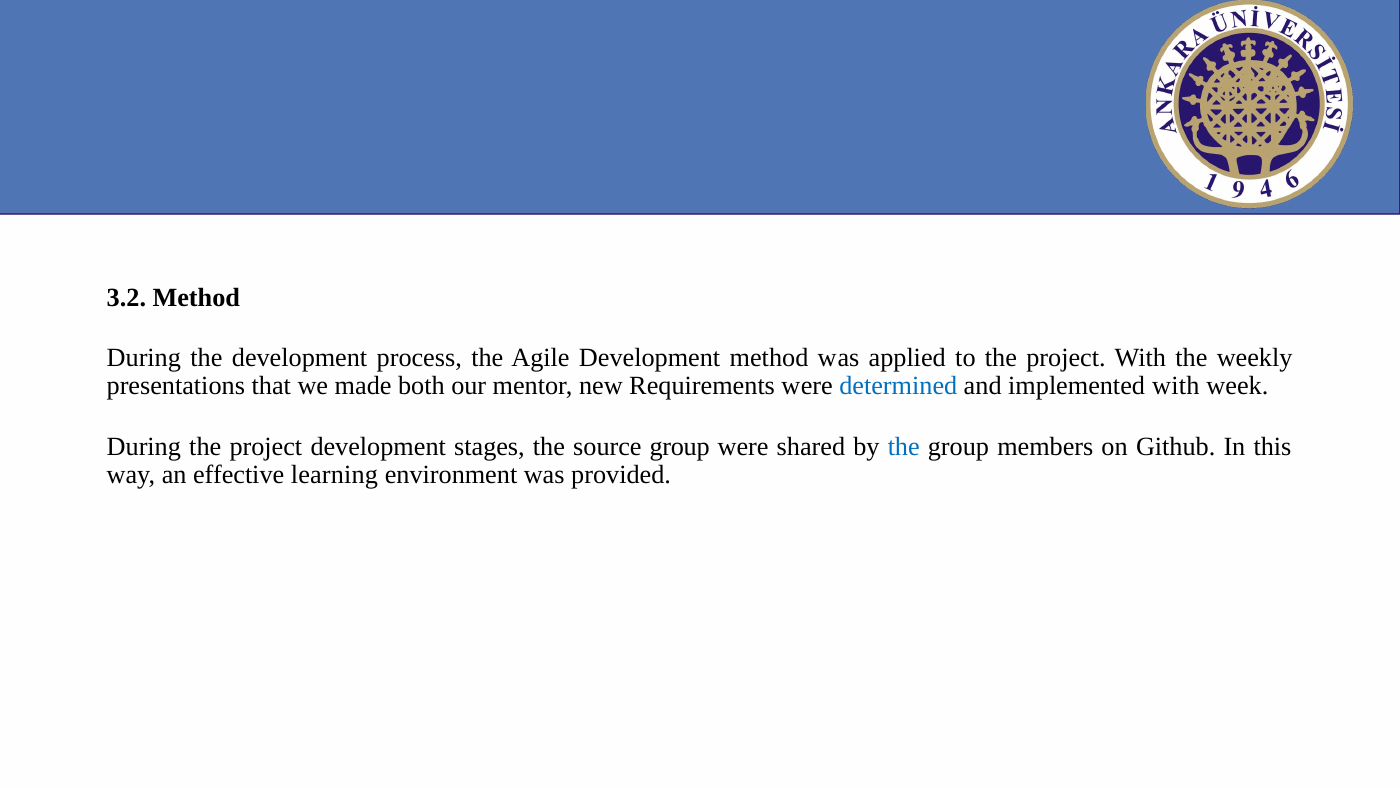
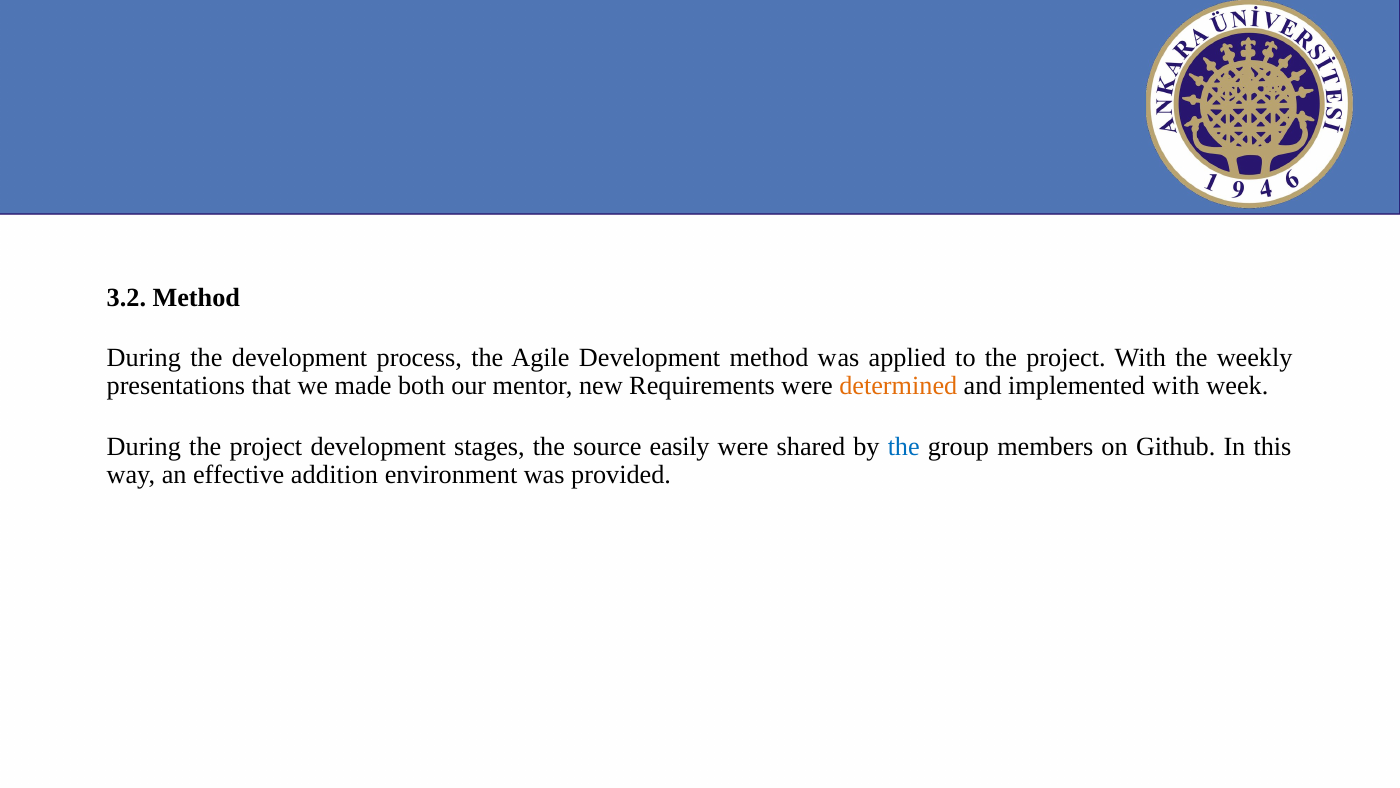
determined colour: blue -> orange (898, 386)
source group: group -> easily (680, 446)
learning: learning -> addition (334, 475)
